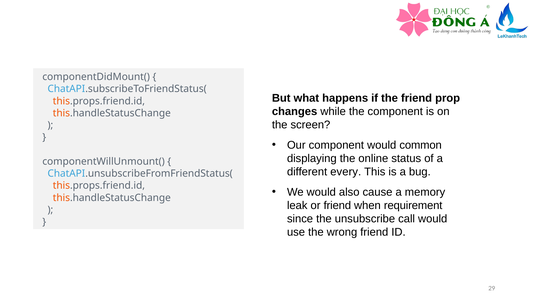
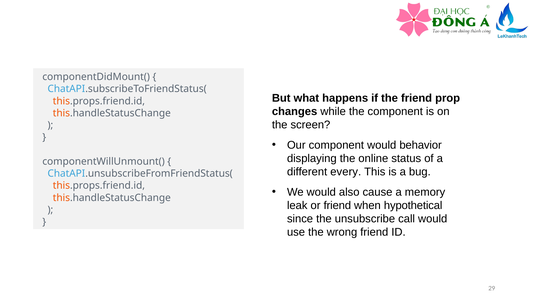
common: common -> behavior (421, 145)
requirement: requirement -> hypothetical (413, 205)
